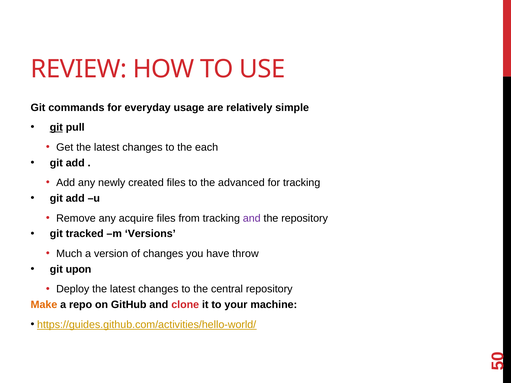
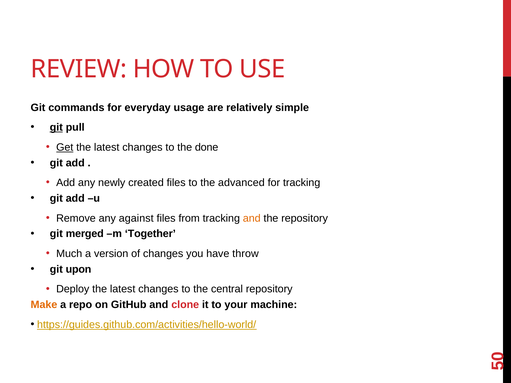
Get underline: none -> present (65, 147)
each: each -> done (207, 147)
acquire: acquire -> against (136, 218)
and colour: purple -> orange (252, 218)
tracked: tracked -> merged (85, 234)
Versions: Versions -> Together (150, 234)
